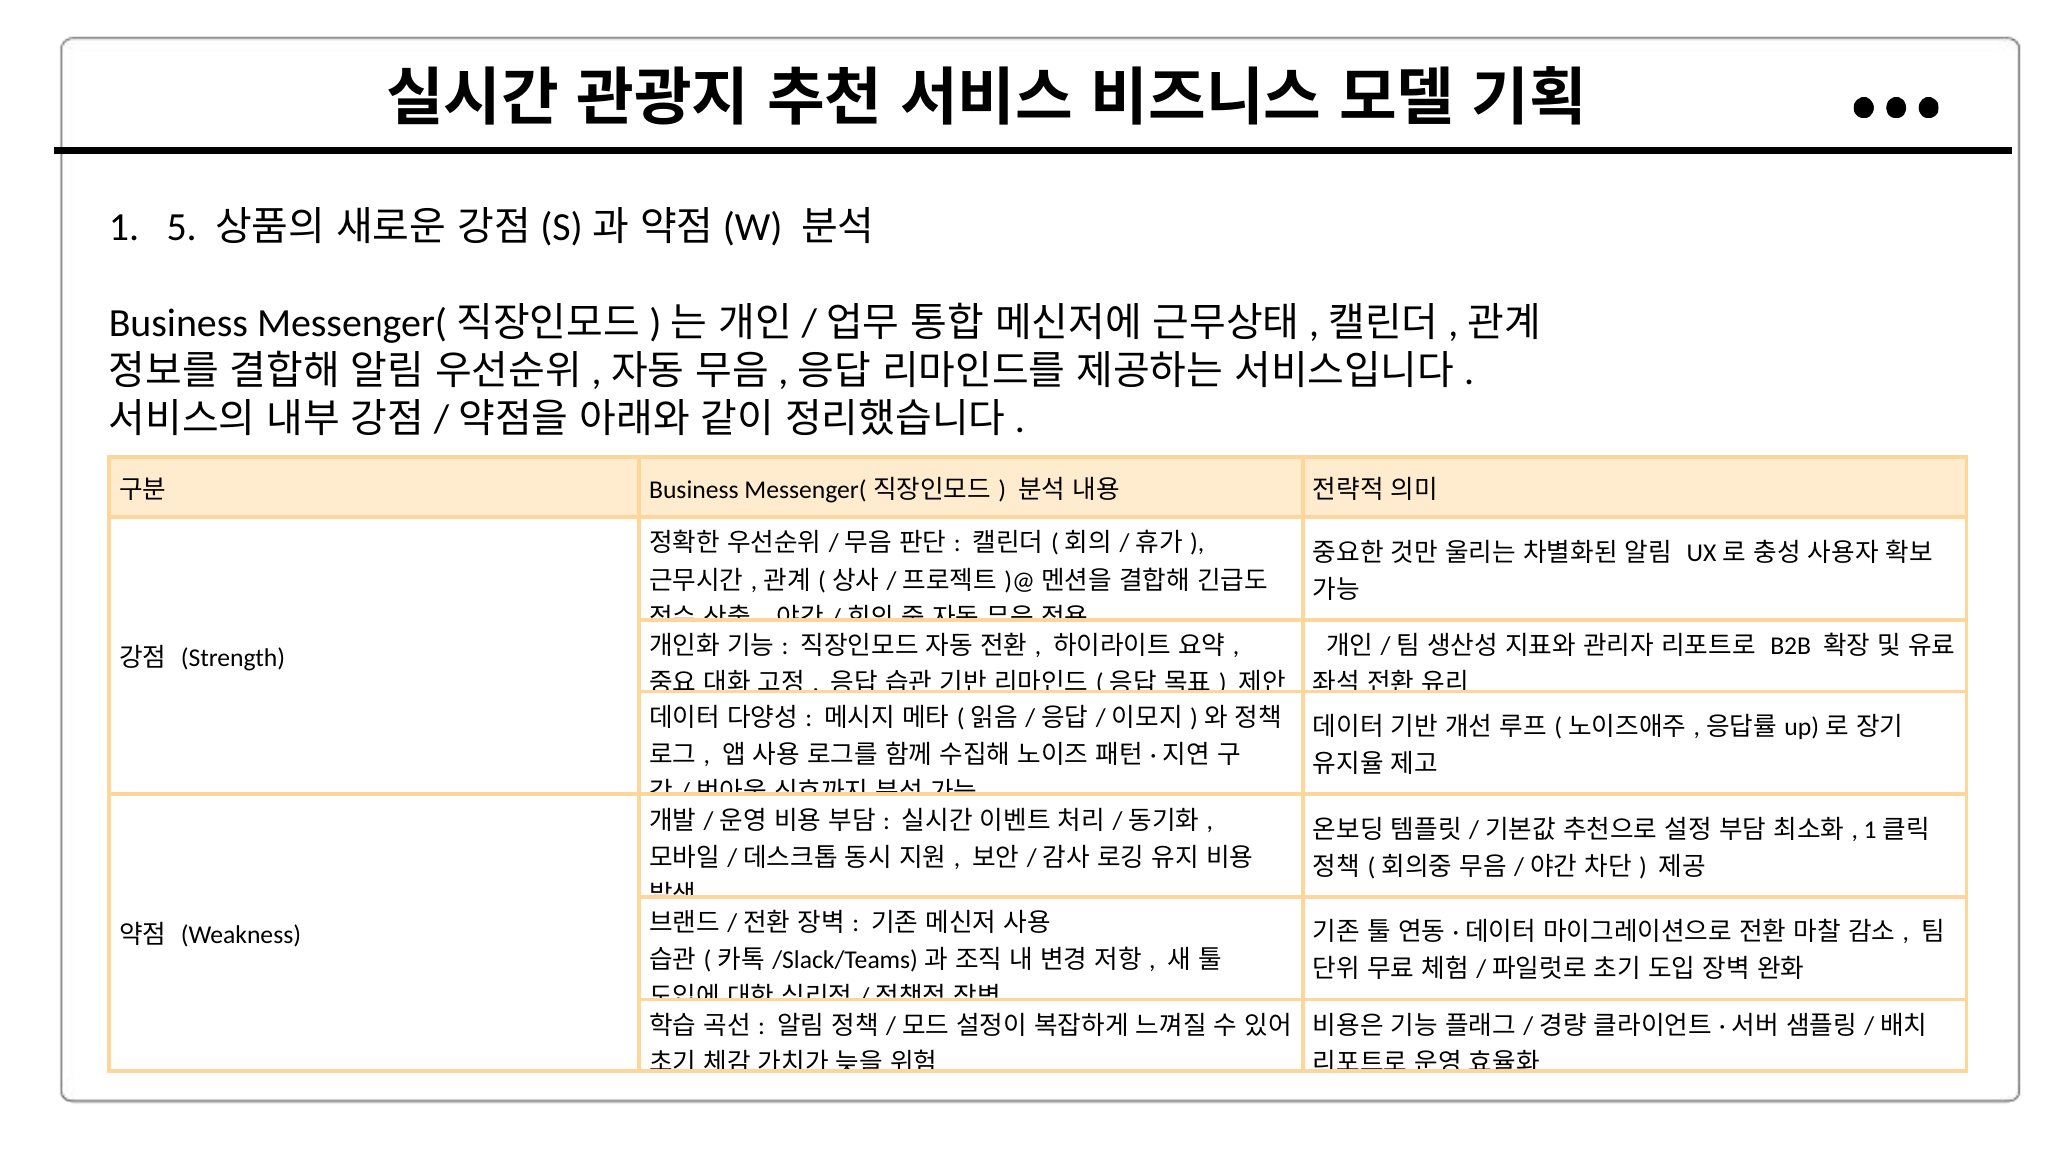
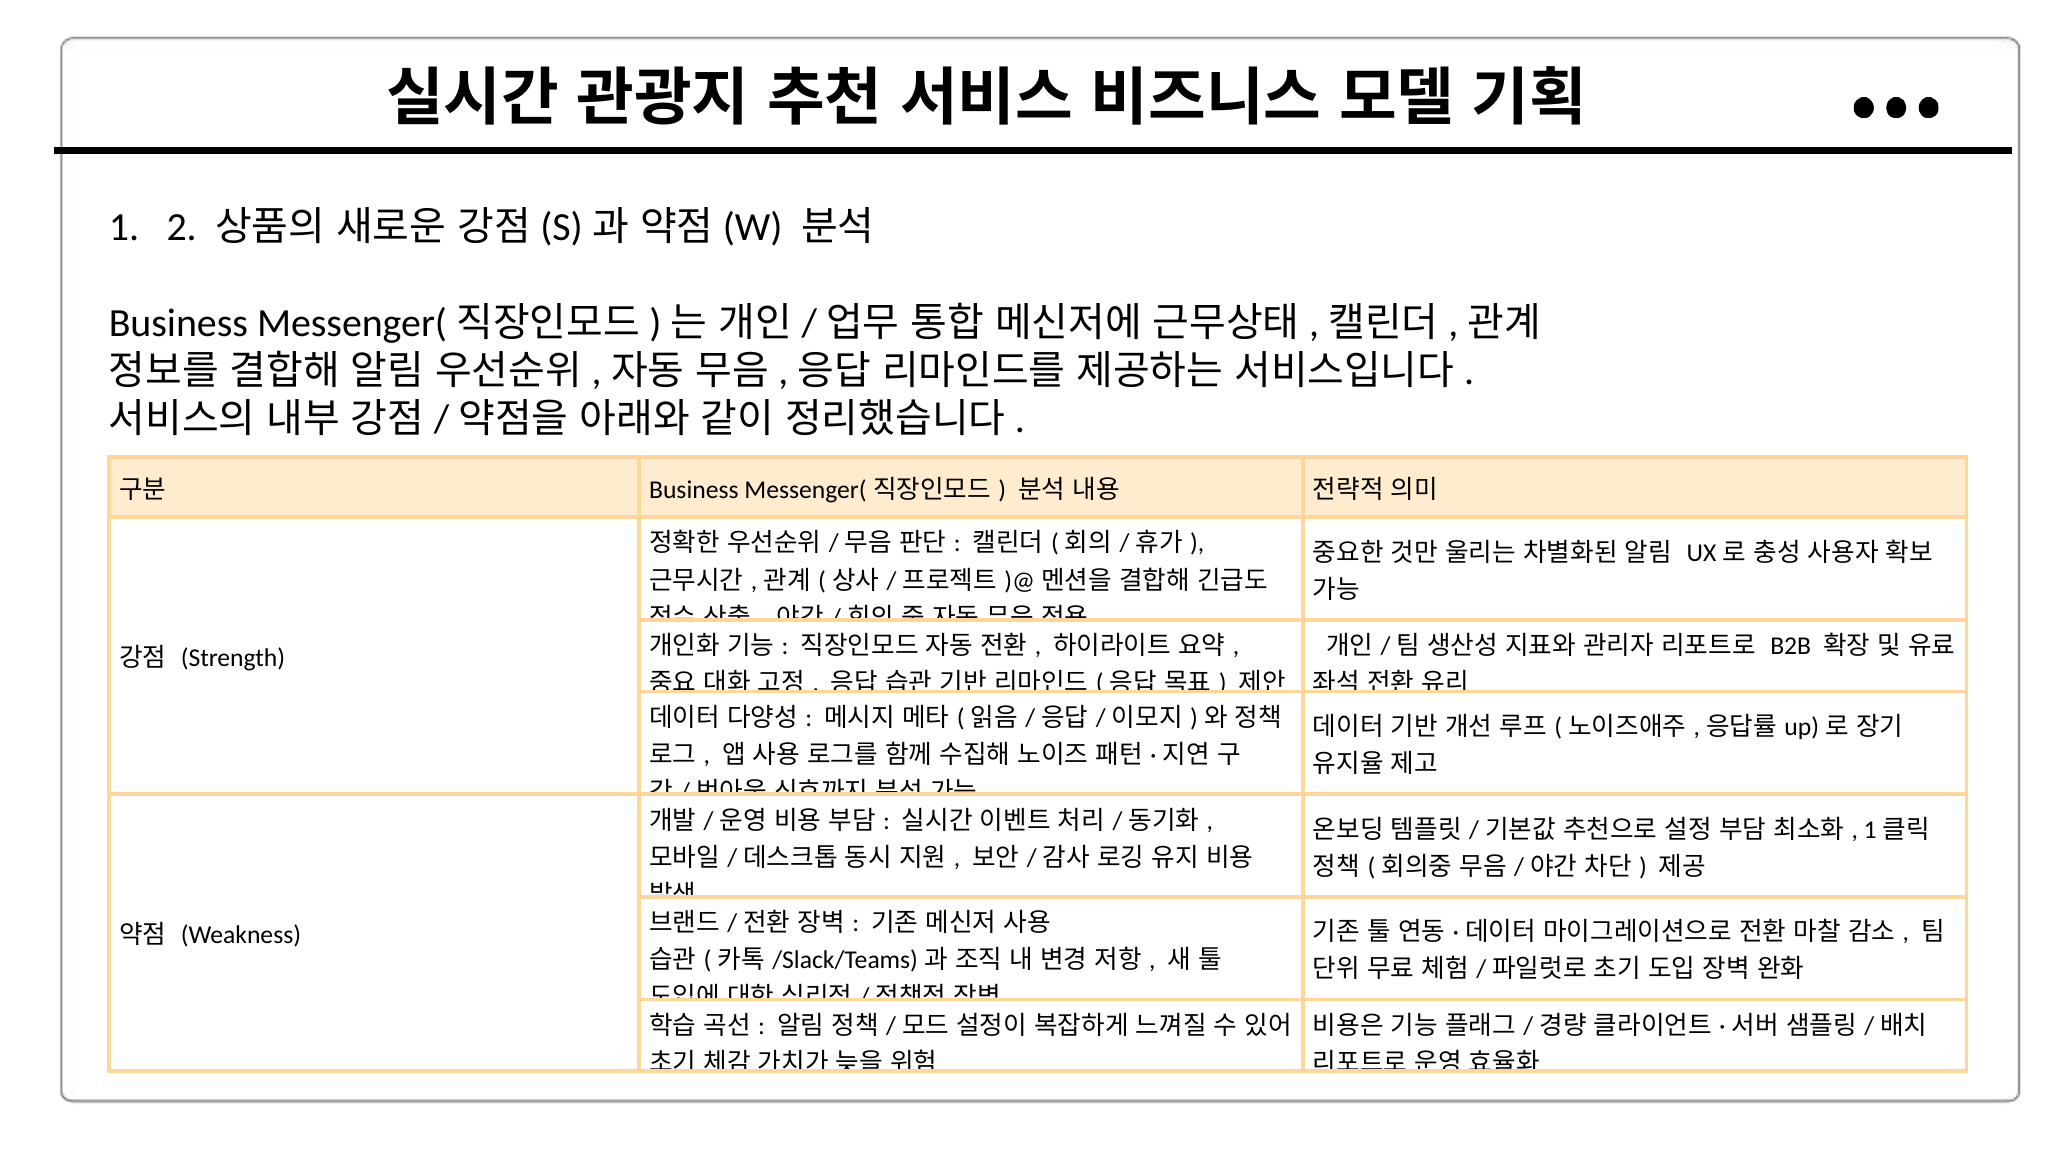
5: 5 -> 2 (182, 228)
